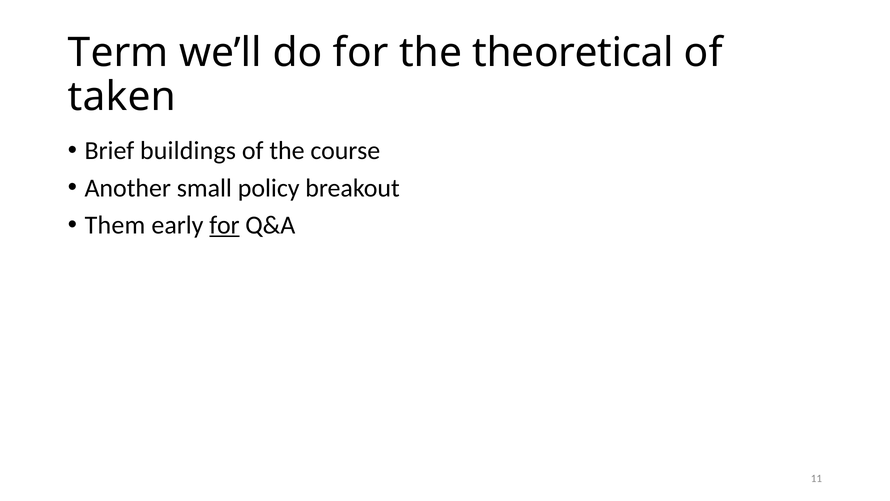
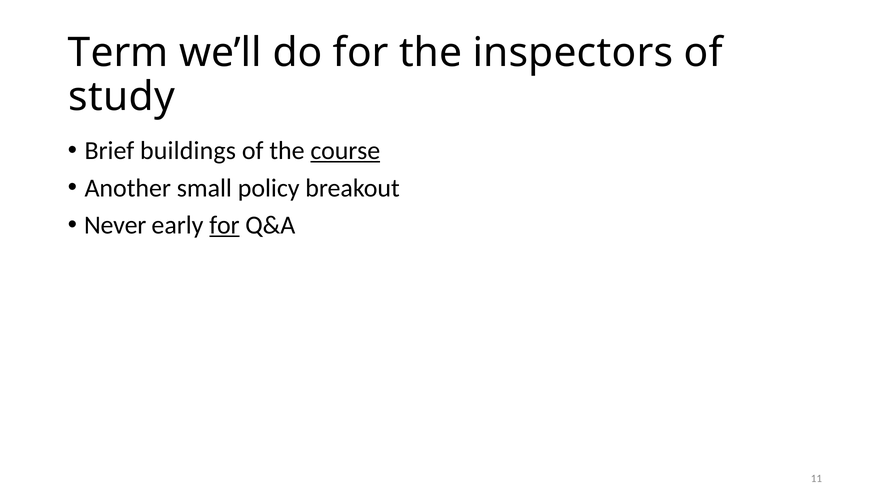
theoretical: theoretical -> inspectors (573, 53)
taken: taken -> study (122, 97)
course underline: none -> present (345, 150)
Them: Them -> Never (115, 225)
